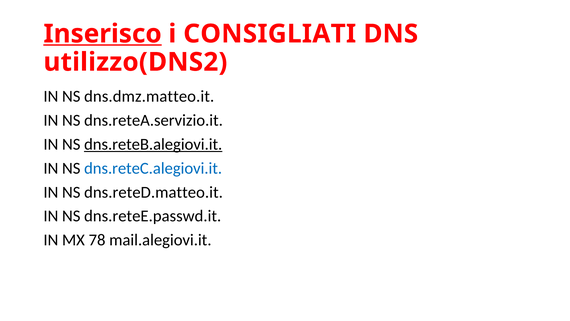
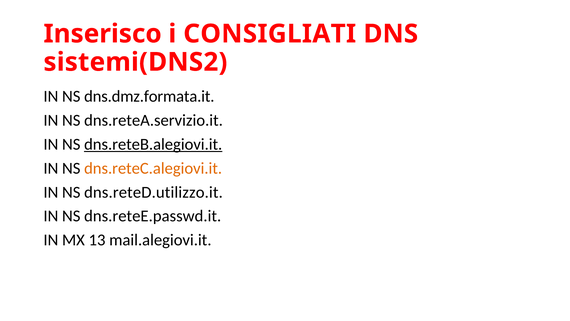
Inserisco underline: present -> none (103, 34)
utilizzo(DNS2: utilizzo(DNS2 -> sistemi(DNS2 (135, 62)
dns.dmz.matteo.it: dns.dmz.matteo.it -> dns.dmz.formata.it (149, 96)
dns.reteC.alegiovi.it colour: blue -> orange (153, 168)
dns.reteD.matteo.it: dns.reteD.matteo.it -> dns.reteD.utilizzo.it (153, 192)
78: 78 -> 13 (97, 240)
